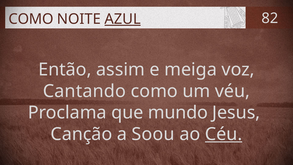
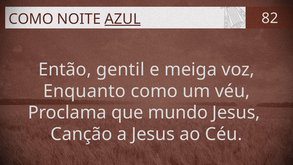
assim: assim -> gentil (120, 70)
Cantando: Cantando -> Enquanto (84, 91)
a Soou: Soou -> Jesus (153, 134)
Céu underline: present -> none (224, 134)
